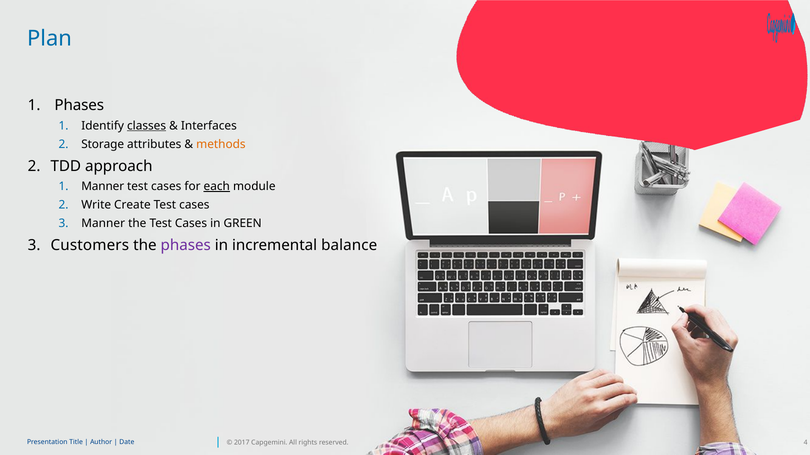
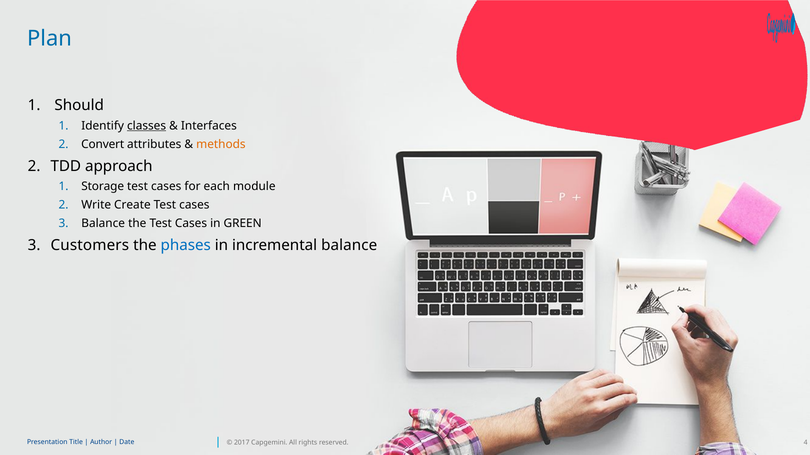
Phases: Phases -> Should (79, 106)
Storage: Storage -> Convert (103, 144)
Manner: Manner -> Storage (103, 187)
each underline: present -> none (217, 187)
Manner: Manner -> Balance (103, 224)
phases colour: purple -> blue (186, 246)
